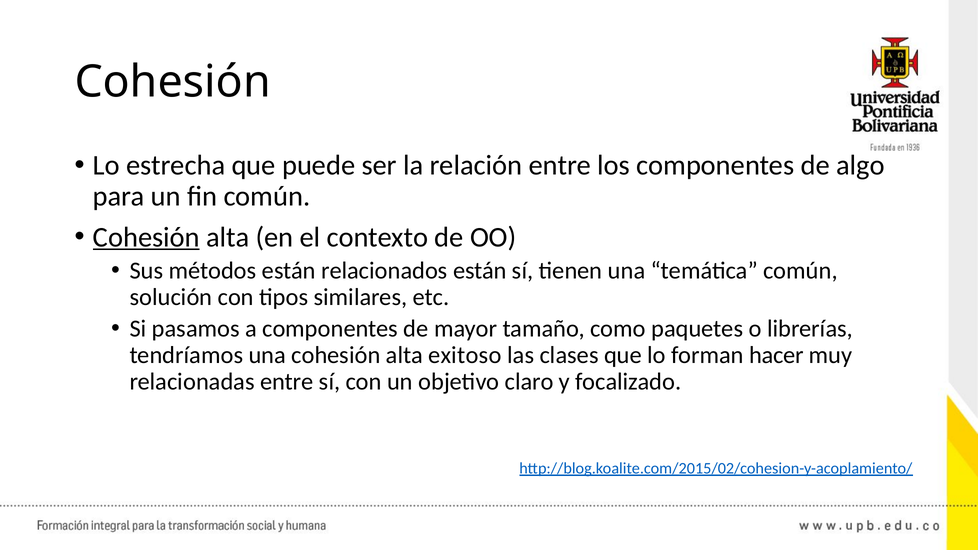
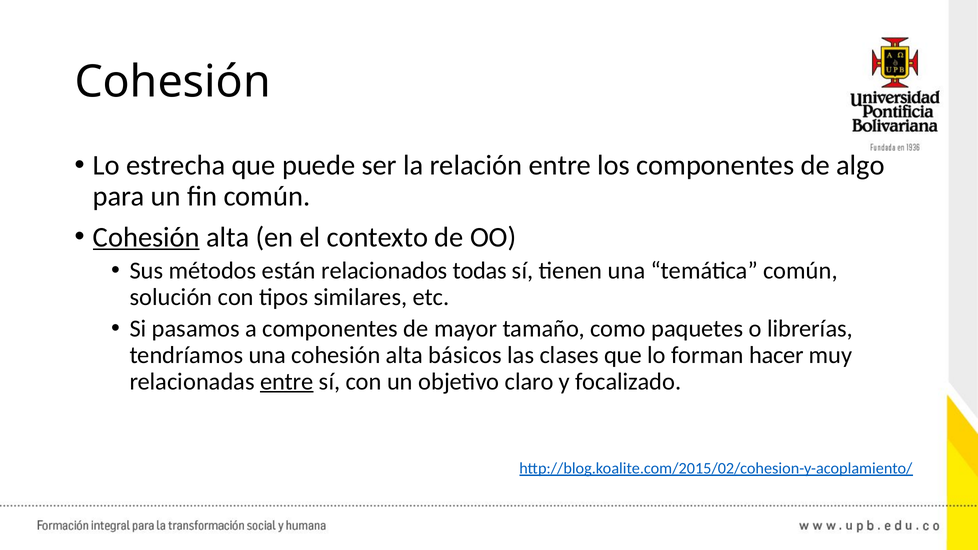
relacionados están: están -> todas (480, 271)
exitoso: exitoso -> básicos (465, 355)
entre underline: none -> present (287, 382)
